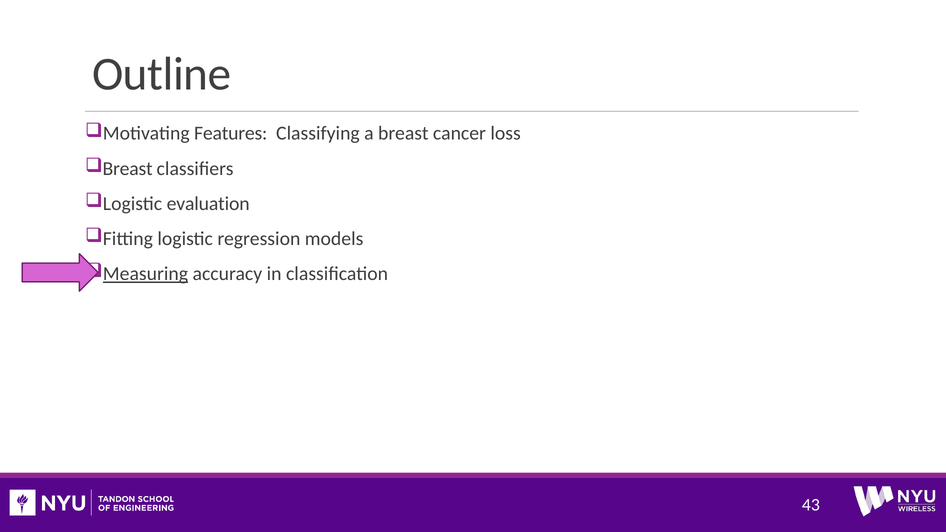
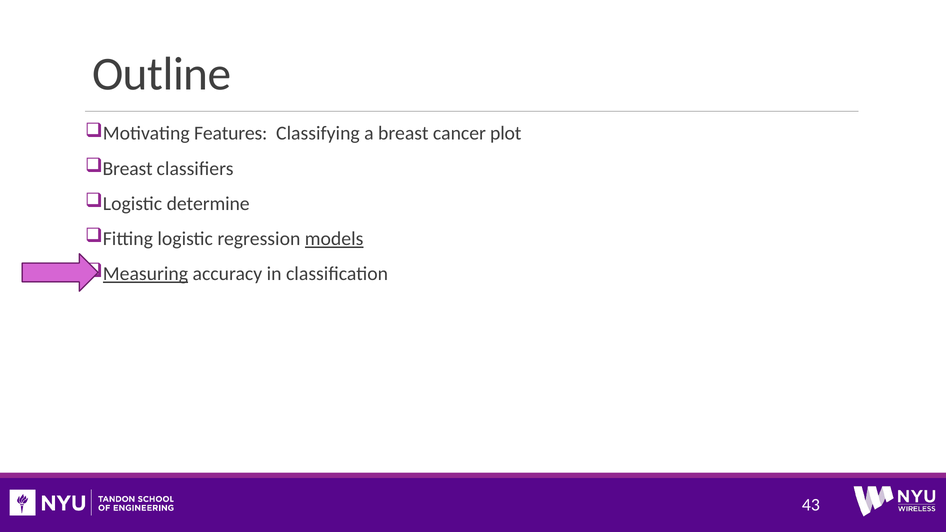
loss: loss -> plot (506, 134)
evaluation: evaluation -> determine (208, 204)
models underline: none -> present (334, 239)
